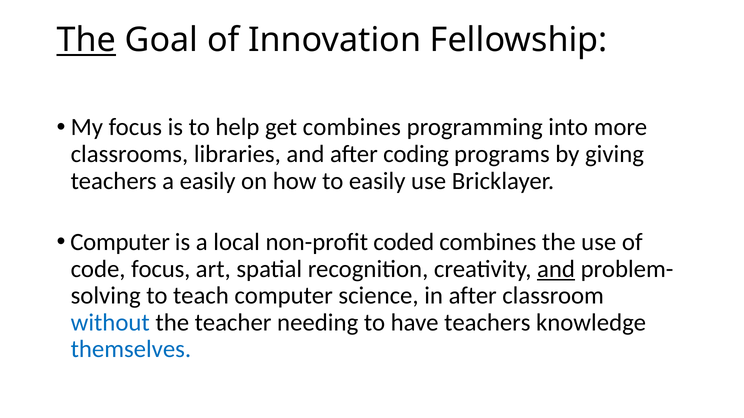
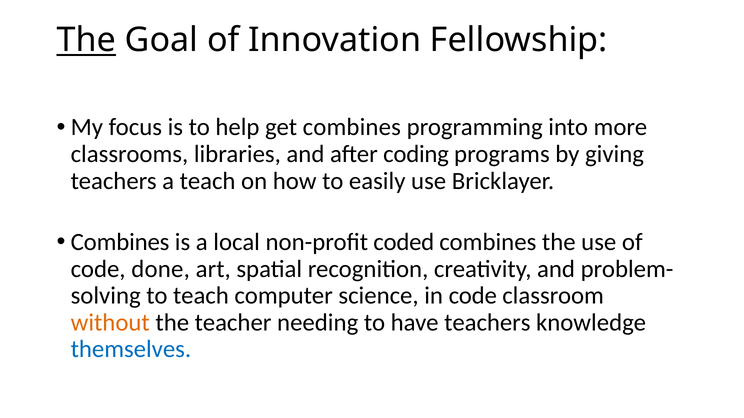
a easily: easily -> teach (208, 181)
Computer: Computer -> Combines (120, 242)
code focus: focus -> done (161, 269)
and underline: present -> none (556, 269)
in after: after -> code (473, 296)
without colour: blue -> orange (110, 323)
